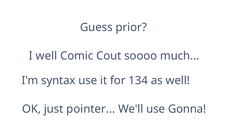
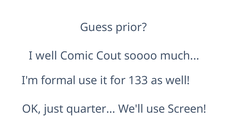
syntax: syntax -> formal (58, 80)
134: 134 -> 133 (138, 80)
pointer: pointer -> quarter (91, 109)
Gonna: Gonna -> Screen (187, 109)
